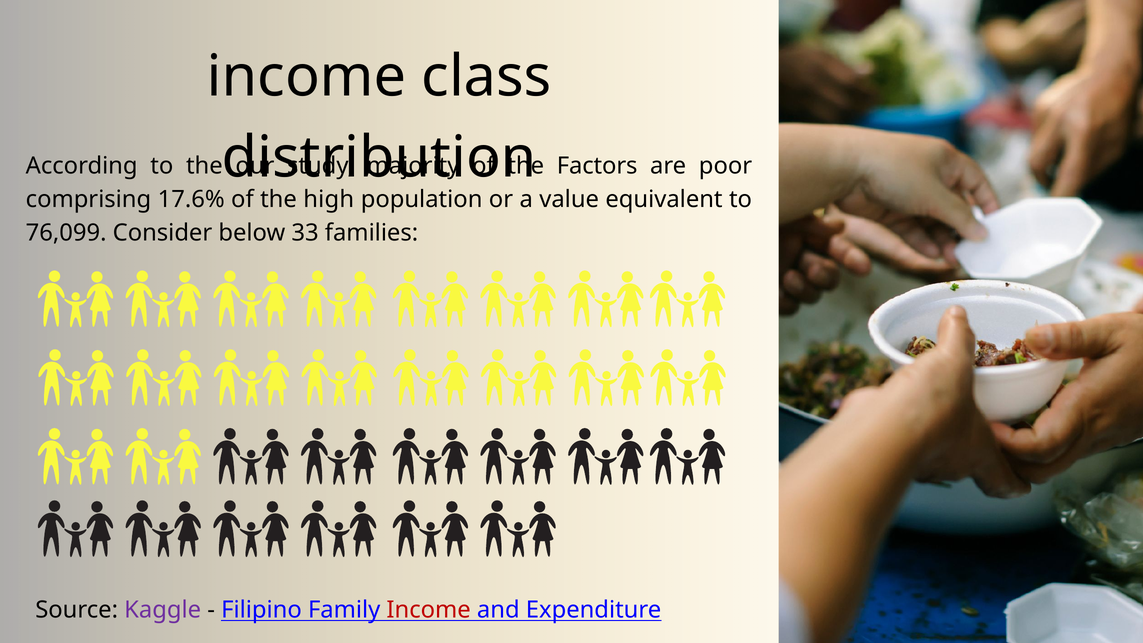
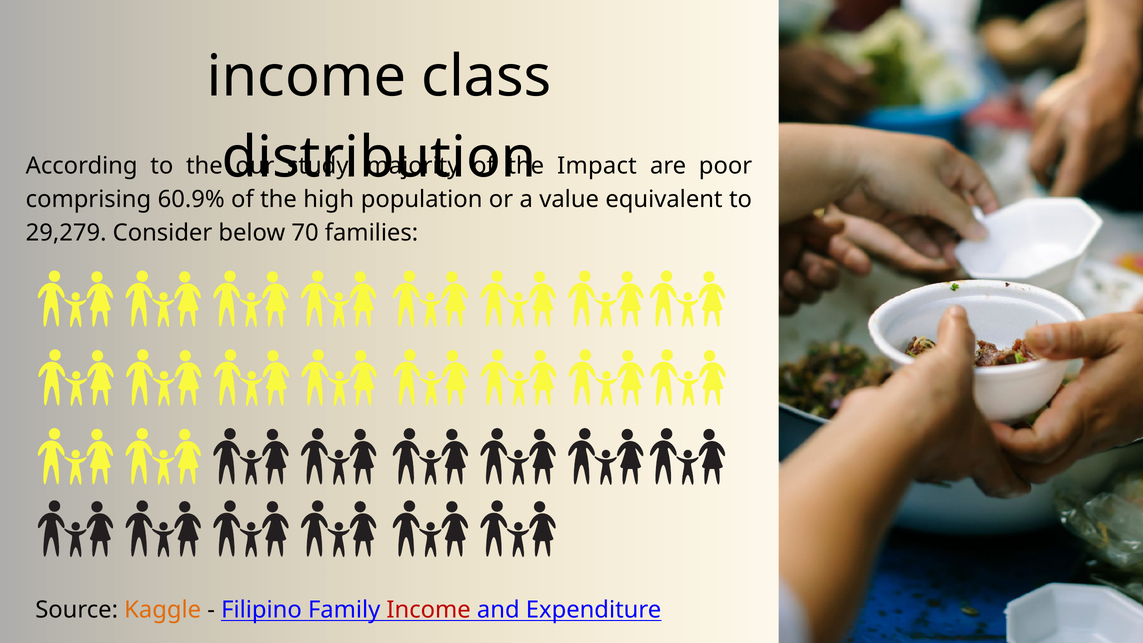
Factors: Factors -> Impact (597, 166)
17.6%: 17.6% -> 60.9% (191, 199)
76,099: 76,099 -> 29,279 (66, 233)
33: 33 -> 70 (305, 233)
Kaggle colour: purple -> orange (163, 610)
